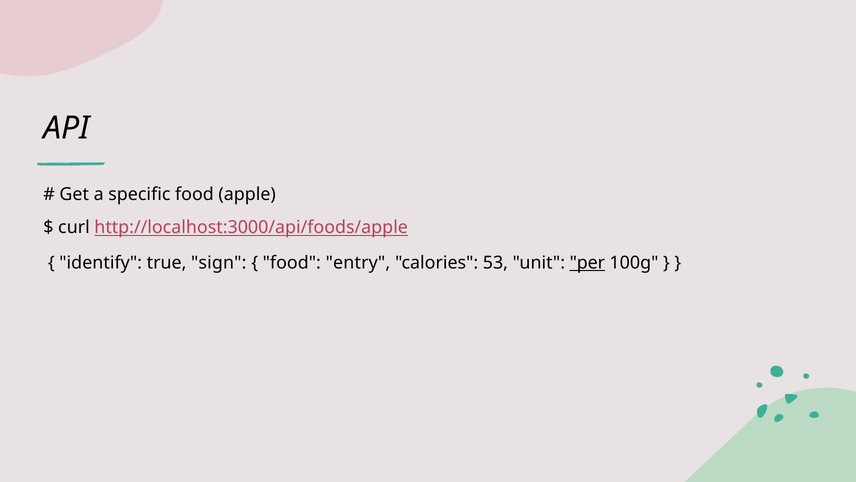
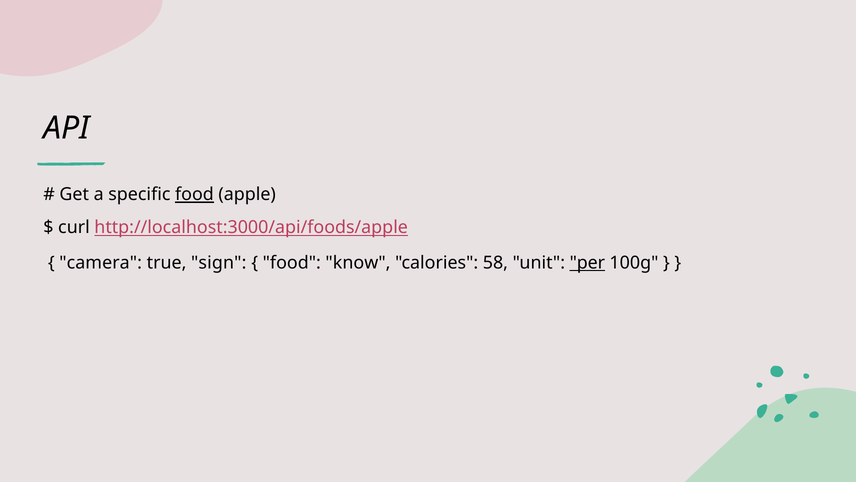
food underline: none -> present (194, 194)
identify: identify -> camera (101, 263)
entry: entry -> know (358, 263)
53: 53 -> 58 (495, 263)
